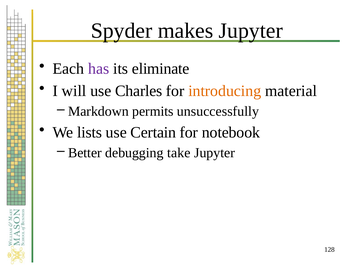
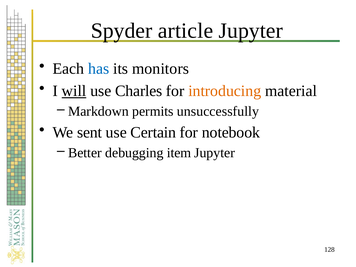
makes: makes -> article (185, 31)
has colour: purple -> blue (99, 69)
eliminate: eliminate -> monitors (161, 69)
will underline: none -> present (74, 91)
lists: lists -> sent (90, 132)
take: take -> item (179, 153)
